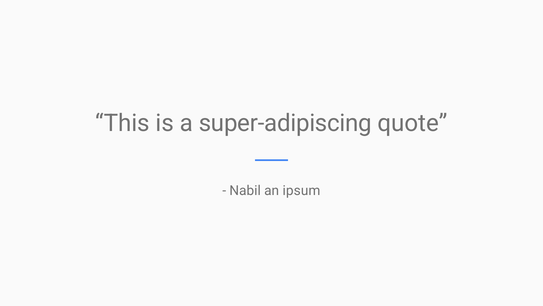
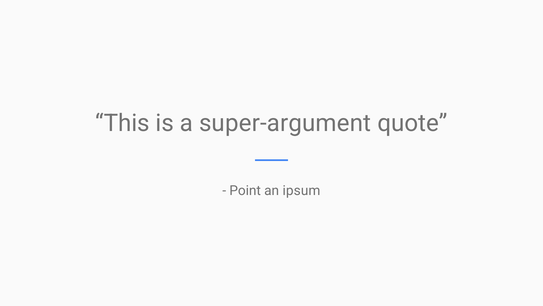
super-adipiscing: super-adipiscing -> super-argument (285, 123)
Nabil: Nabil -> Point (245, 190)
